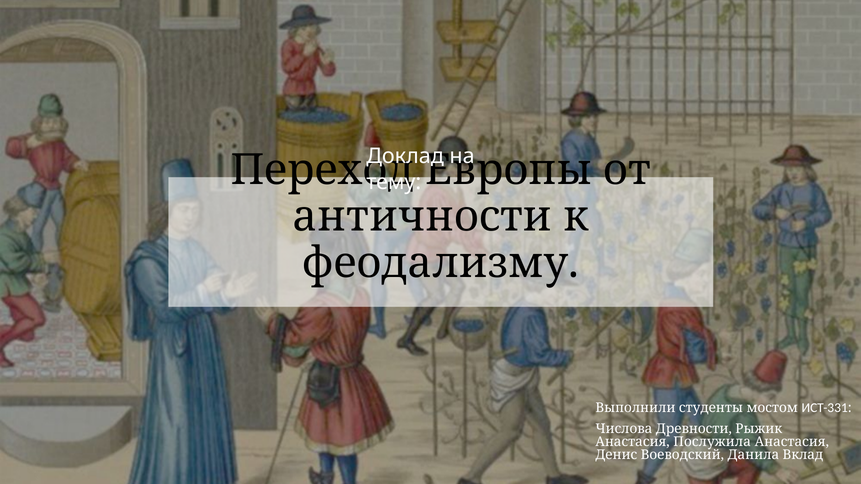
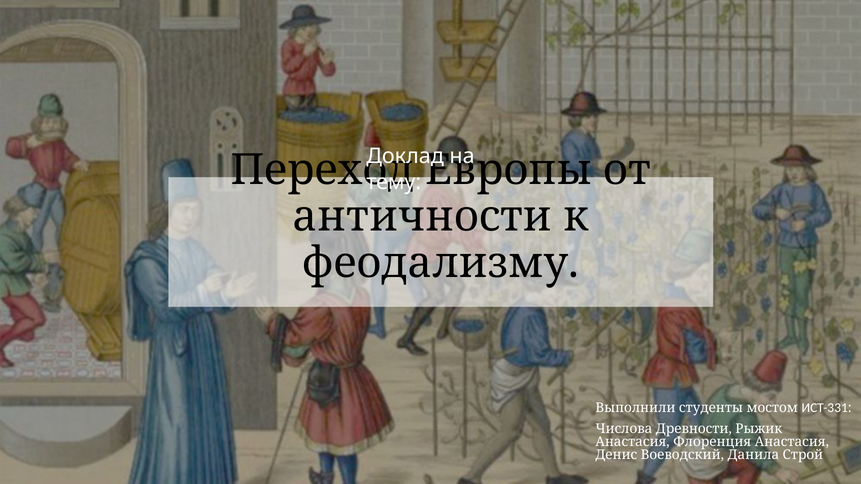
Послужила: Послужила -> Флоренция (712, 442)
Вклад: Вклад -> Строй (803, 455)
